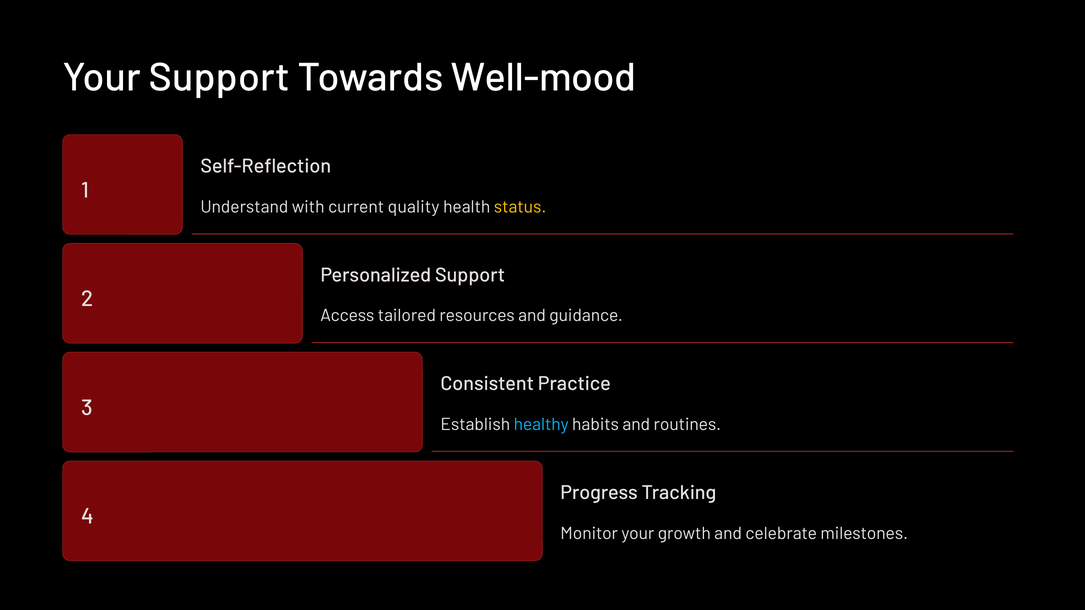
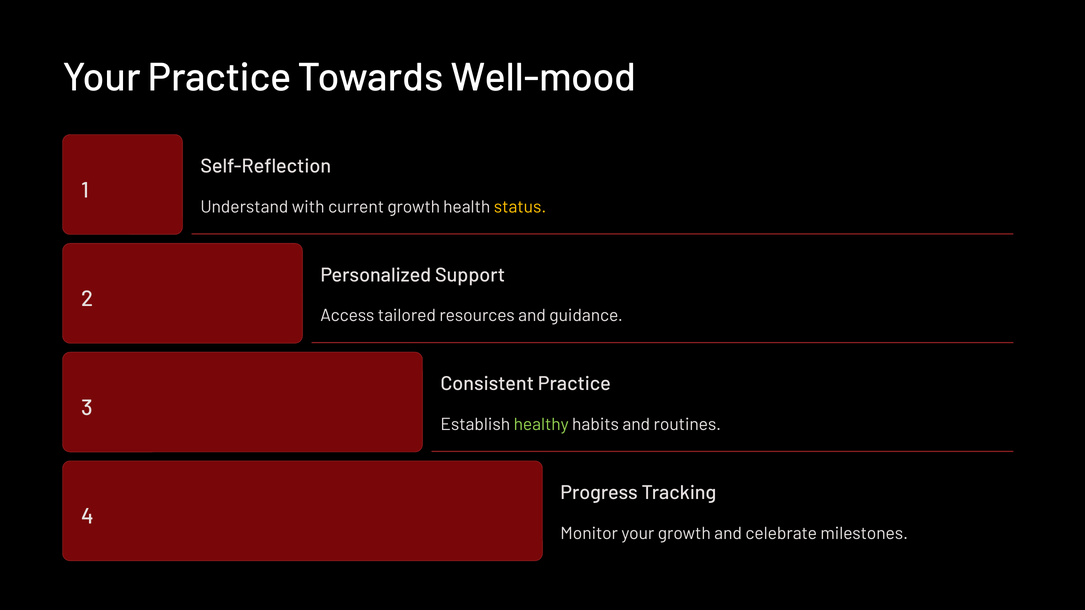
Your Support: Support -> Practice (220, 78)
current quality: quality -> growth (414, 207)
healthy colour: light blue -> light green (541, 425)
